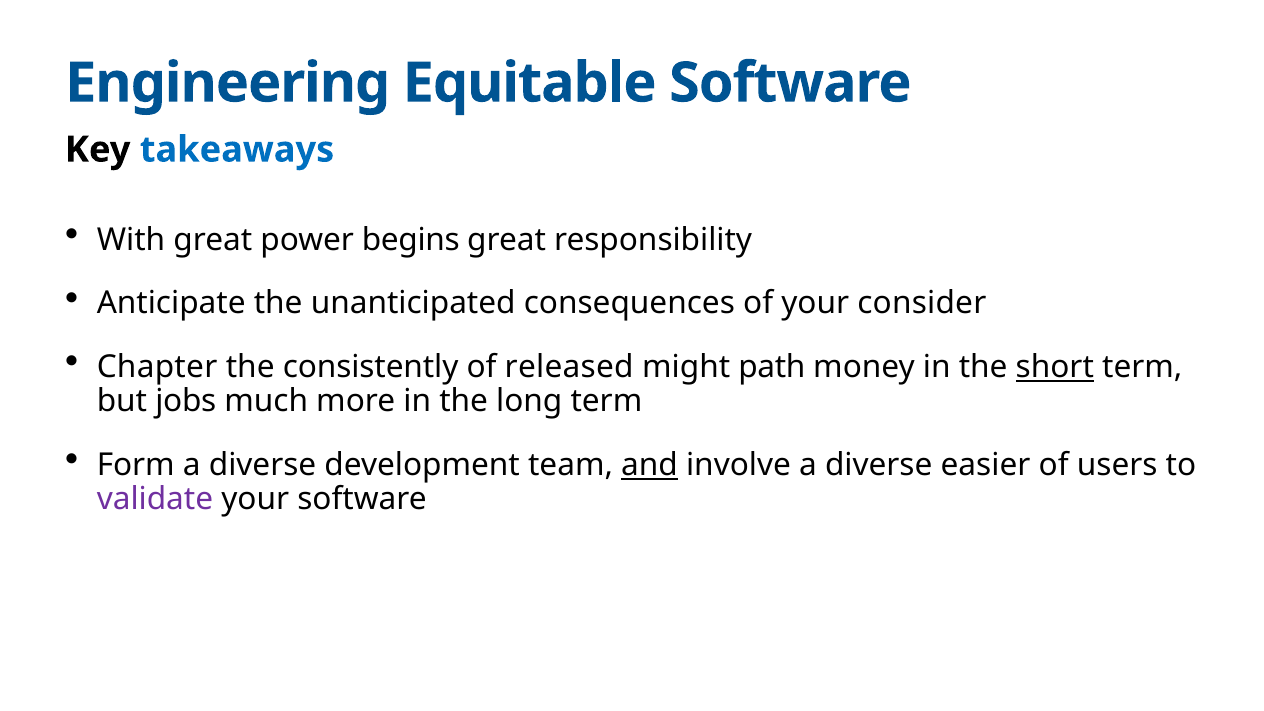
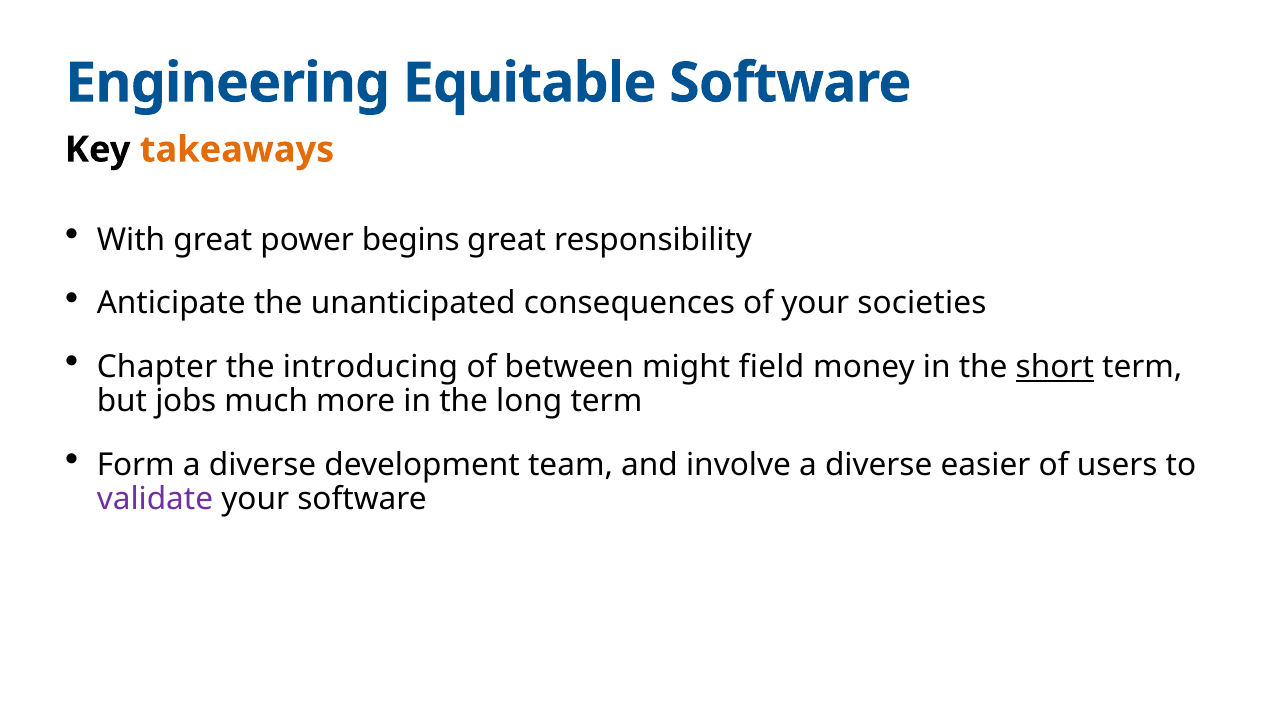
takeaways colour: blue -> orange (237, 150)
consider: consider -> societies (922, 303)
consistently: consistently -> introducing (370, 367)
released: released -> between (569, 367)
path: path -> field (772, 367)
and underline: present -> none (650, 465)
